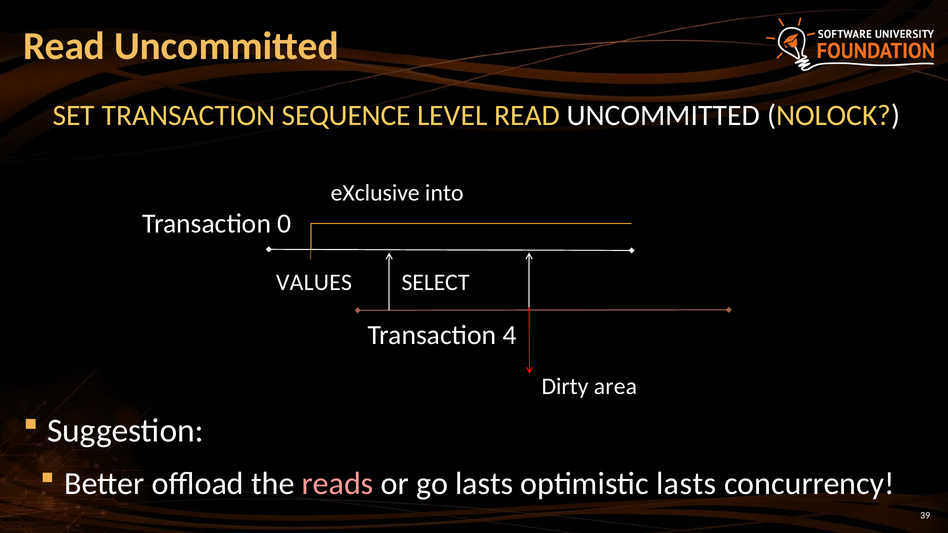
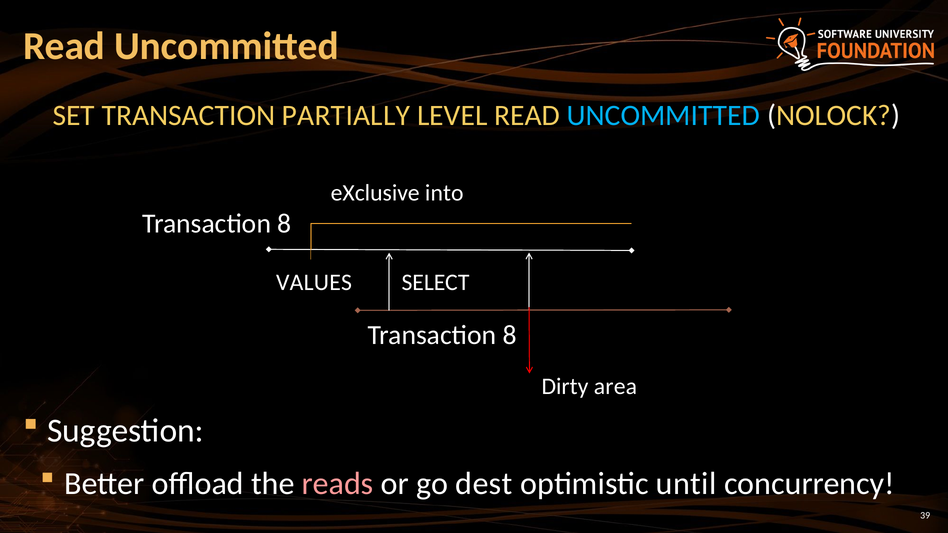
SEQUENCE: SEQUENCE -> PARTIALLY (346, 116)
UNCOMMITTED colour: white -> light blue (663, 116)
0: 0 -> 8 (284, 224)
4: 4 -> 8 (510, 335)
go lasts: lasts -> dest (484, 484)
optimistic lasts: lasts -> until (686, 484)
